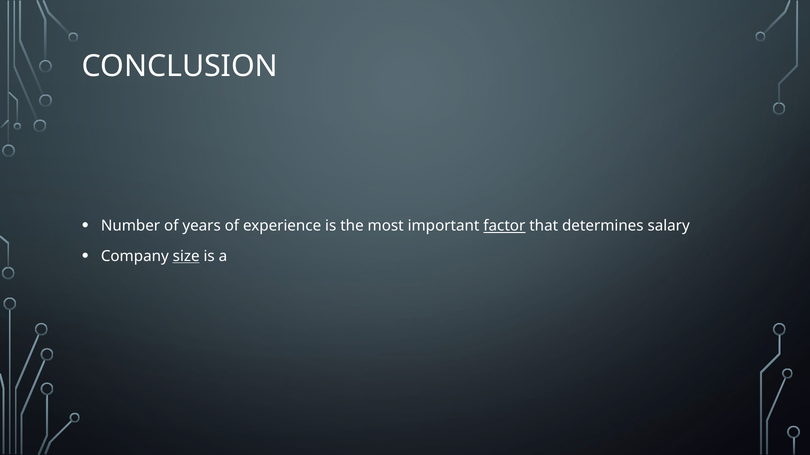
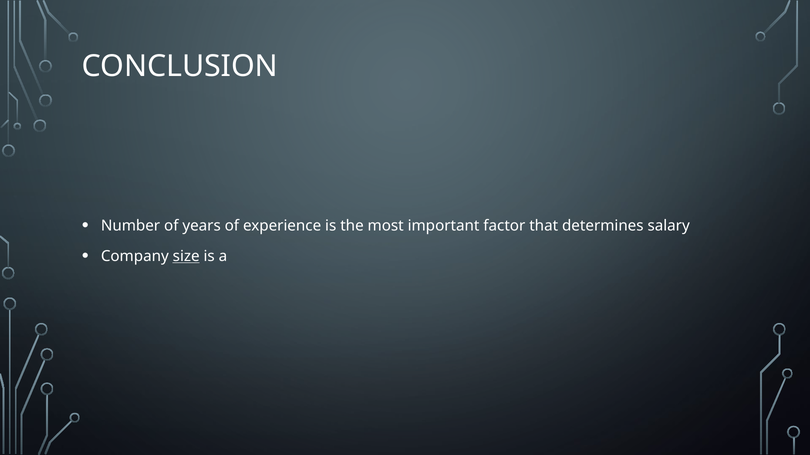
factor underline: present -> none (504, 226)
